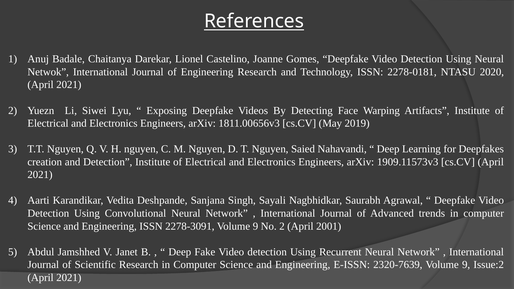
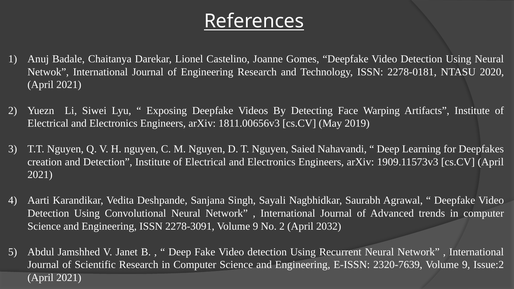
2001: 2001 -> 2032 (329, 226)
